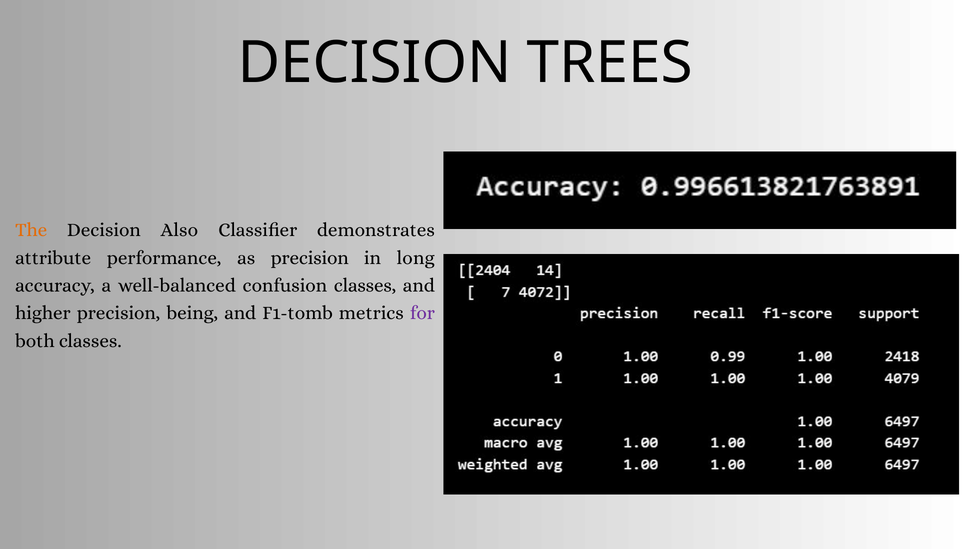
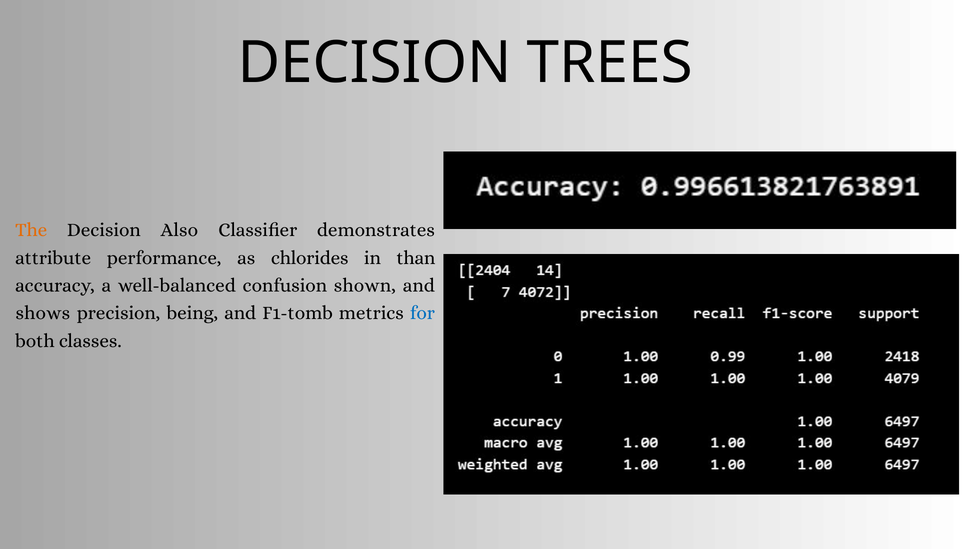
as precision: precision -> chlorides (310, 257)
long: long -> than (416, 257)
confusion classes: classes -> shown (365, 285)
higher: higher -> shows (43, 313)
for colour: purple -> blue (422, 313)
